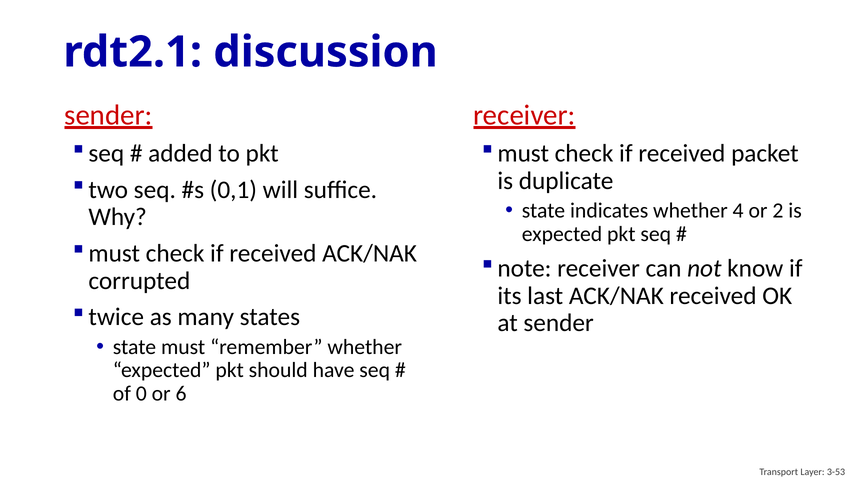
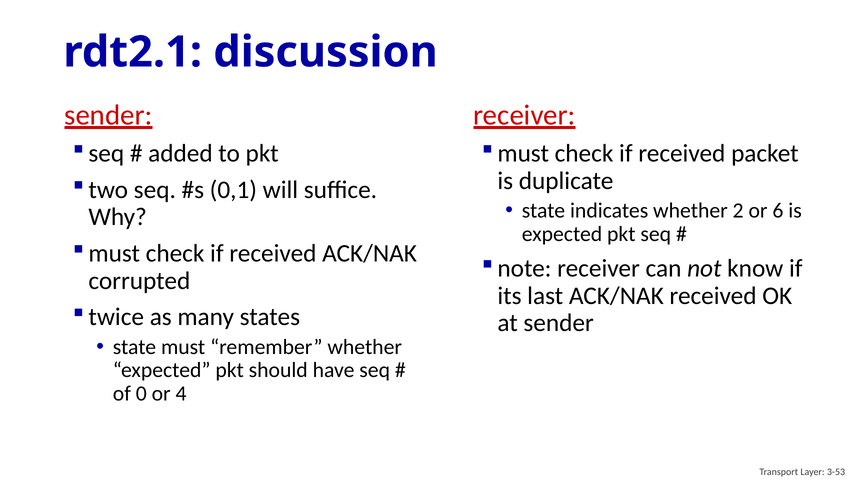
4: 4 -> 2 (738, 211)
2: 2 -> 6 (778, 211)
6: 6 -> 4 (181, 394)
